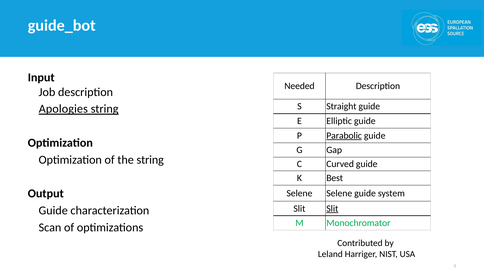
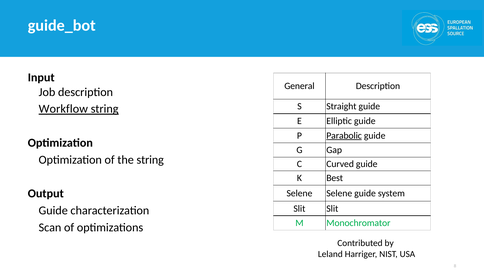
Needed: Needed -> General (299, 86)
Apologies: Apologies -> Workflow (63, 109)
Slit underline: present -> none (332, 209)
